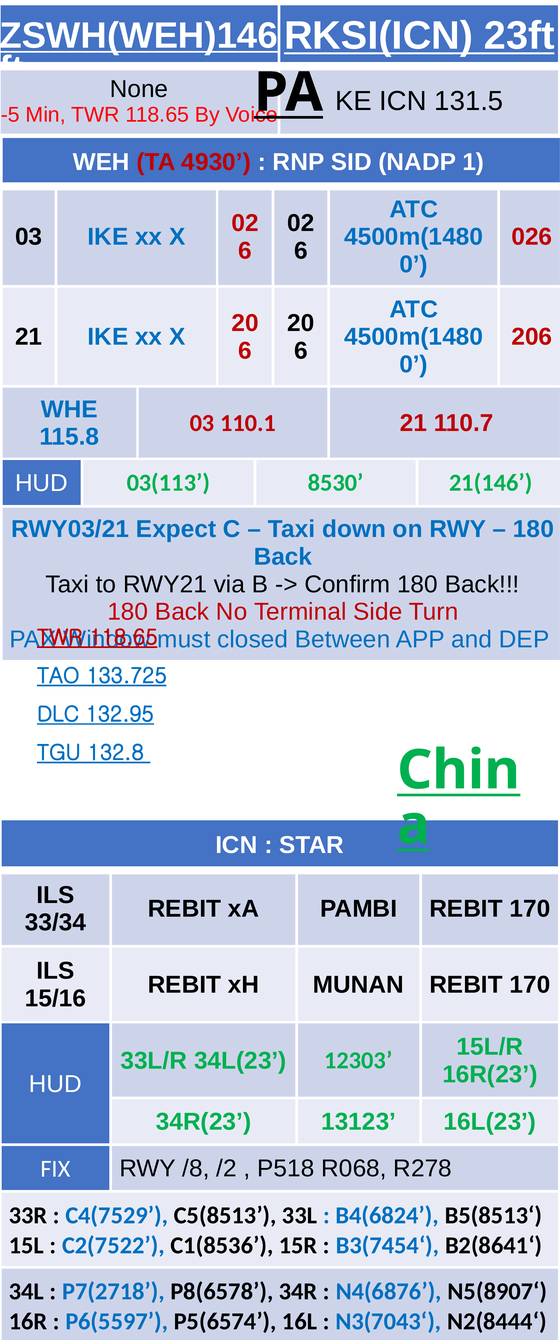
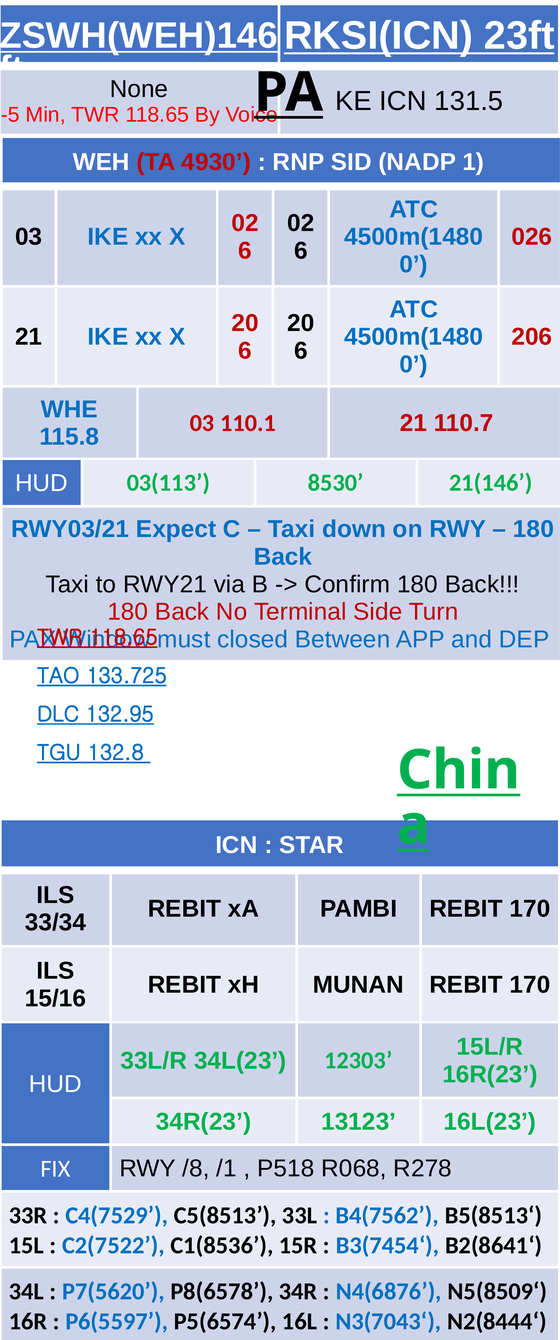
/2: /2 -> /1 (227, 1168)
B4(6824: B4(6824 -> B4(7562 (387, 1215)
P7(2718: P7(2718 -> P7(5620 (113, 1291)
N5(8907‘: N5(8907‘ -> N5(8509‘ (497, 1291)
